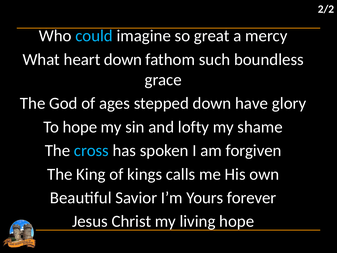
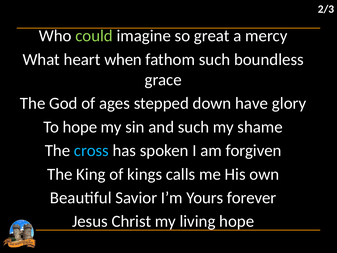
2/2: 2/2 -> 2/3 (326, 9)
could colour: light blue -> light green (94, 36)
heart down: down -> when (123, 59)
and lofty: lofty -> such (194, 127)
